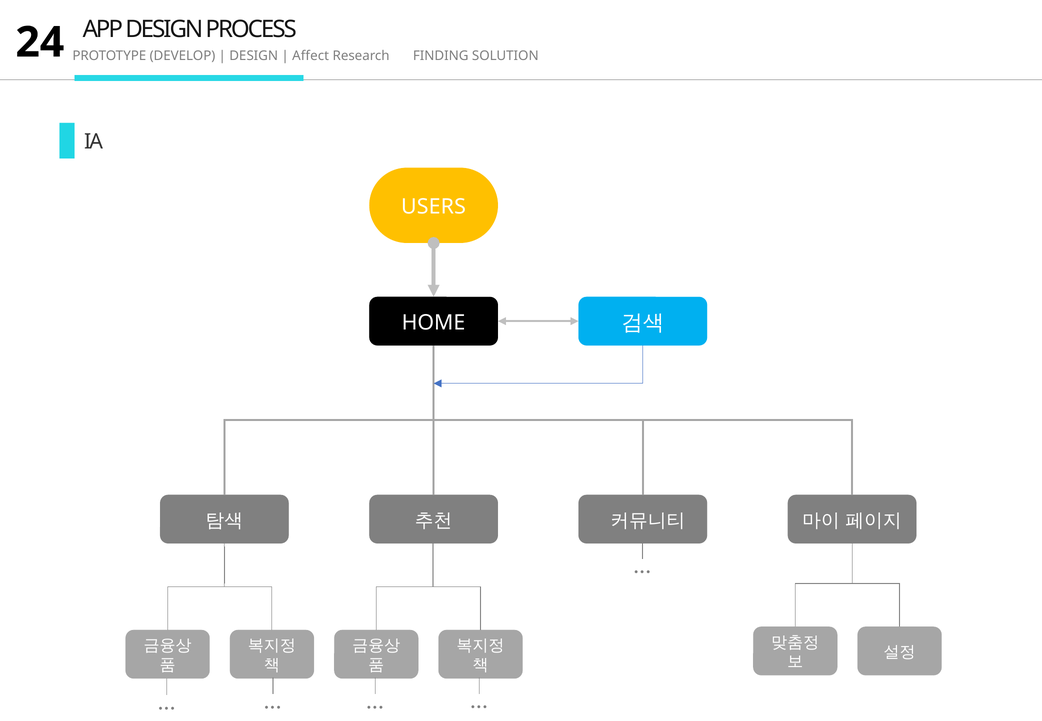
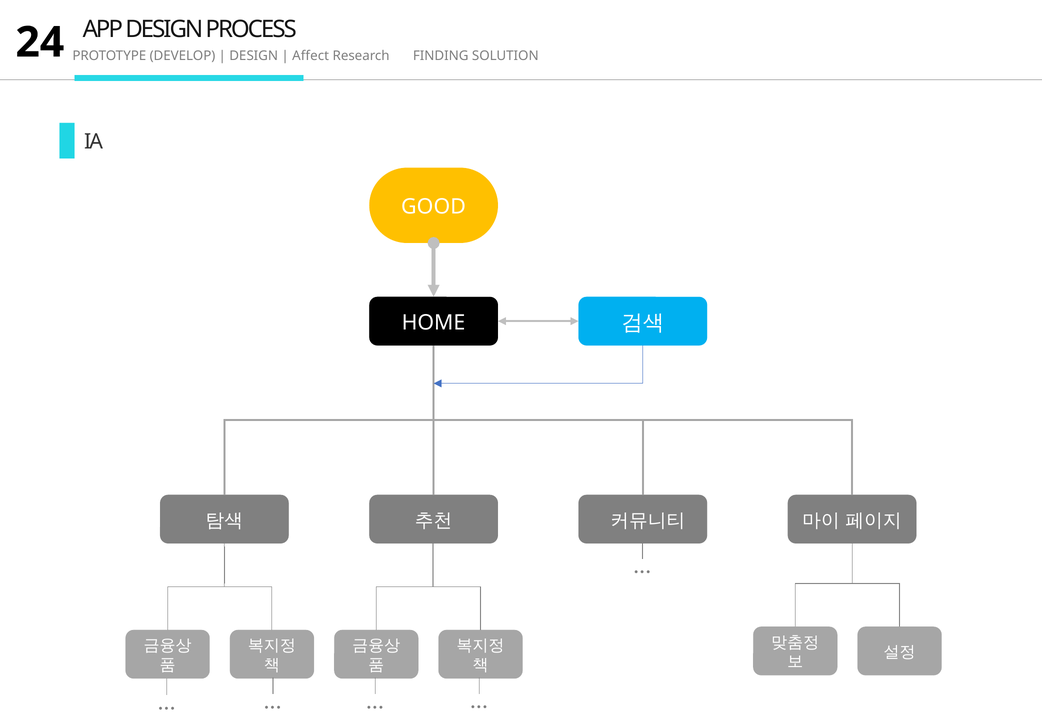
USERS: USERS -> GOOD (433, 207)
